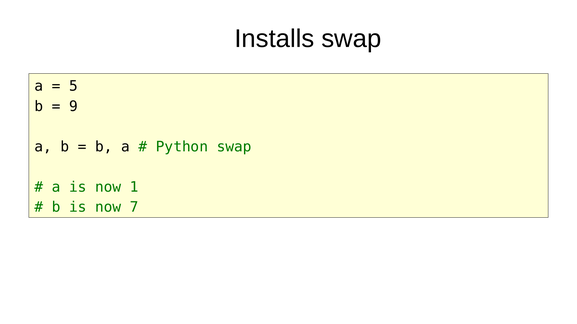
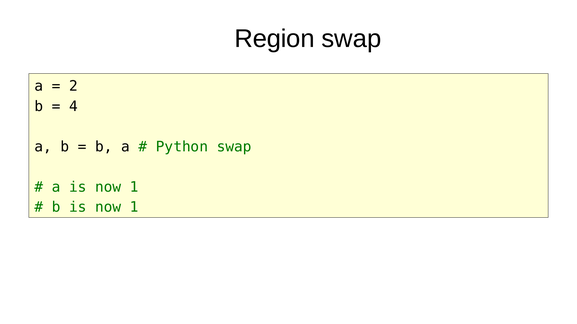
Installs: Installs -> Region (275, 39)
5: 5 -> 2 (74, 86)
9: 9 -> 4 (74, 106)
b is now 7: 7 -> 1 (134, 207)
